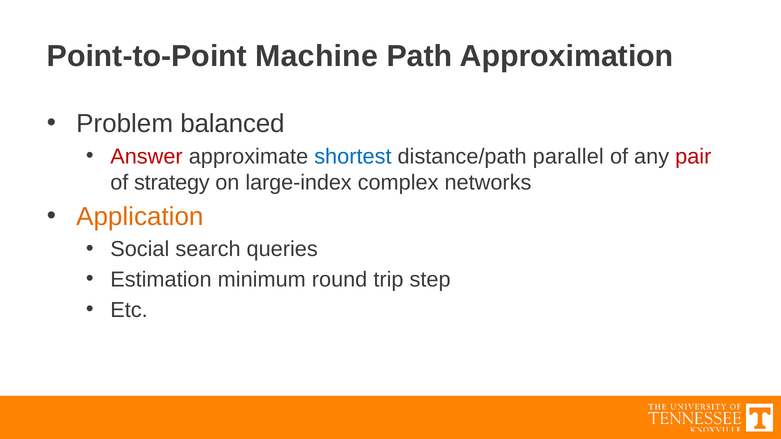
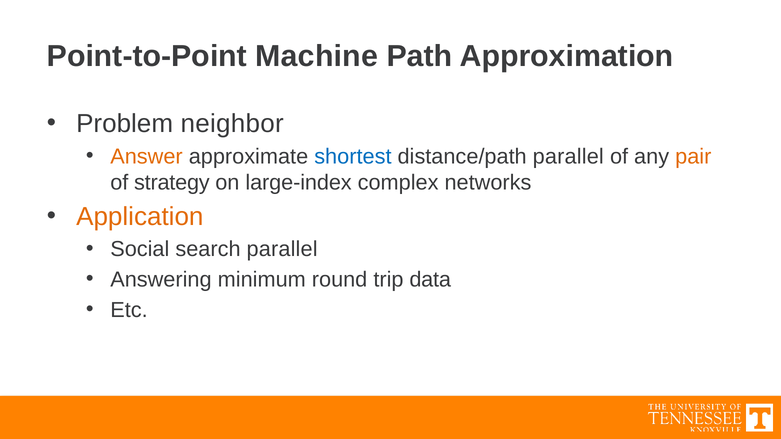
balanced: balanced -> neighbor (232, 124)
Answer colour: red -> orange (147, 157)
pair colour: red -> orange (693, 157)
search queries: queries -> parallel (282, 249)
Estimation: Estimation -> Answering (161, 280)
step: step -> data (430, 280)
